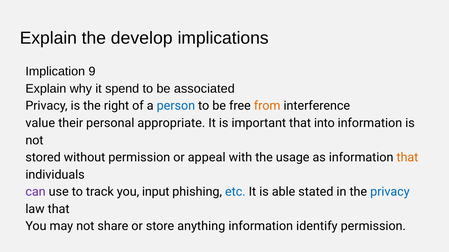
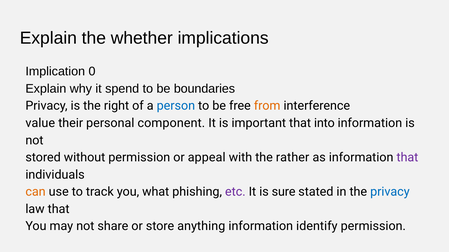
develop: develop -> whether (142, 38)
9: 9 -> 0 (92, 72)
associated: associated -> boundaries (204, 89)
appropriate: appropriate -> component (171, 123)
usage: usage -> rather (293, 158)
that colour: orange -> purple (407, 158)
can colour: purple -> orange (36, 192)
input: input -> what (156, 192)
etc colour: blue -> purple (235, 192)
able: able -> sure (284, 192)
